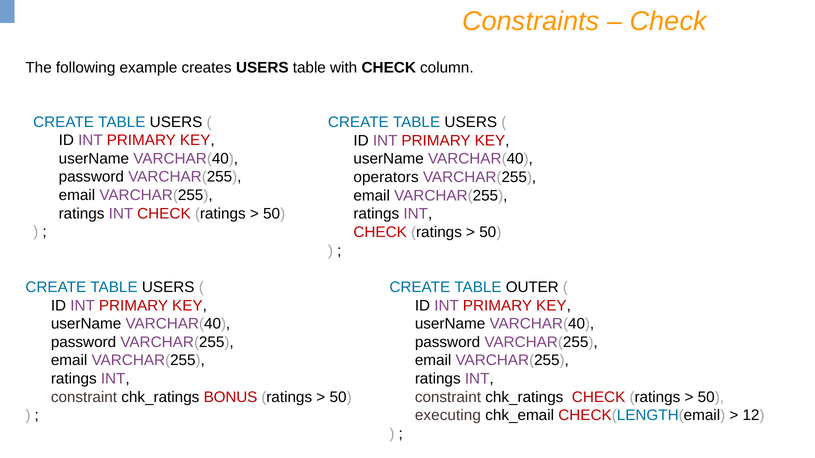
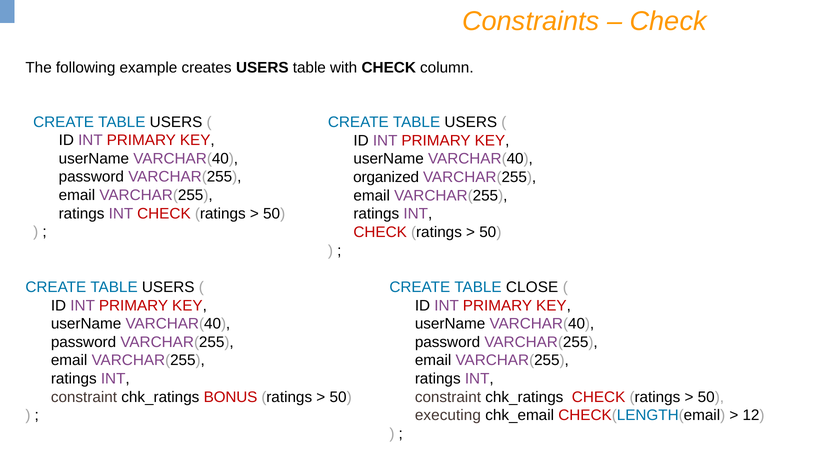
operators: operators -> organized (386, 177)
OUTER: OUTER -> CLOSE (532, 287)
